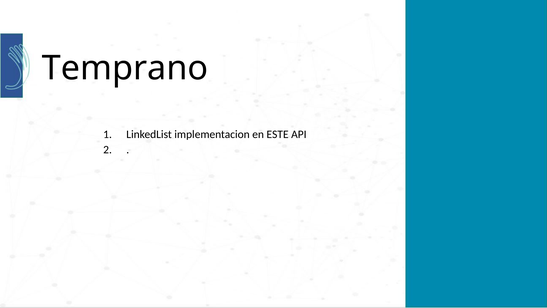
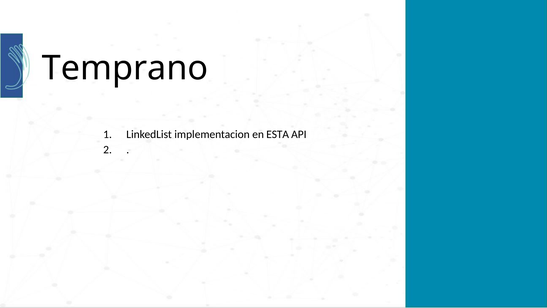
ESTE: ESTE -> ESTA (278, 134)
